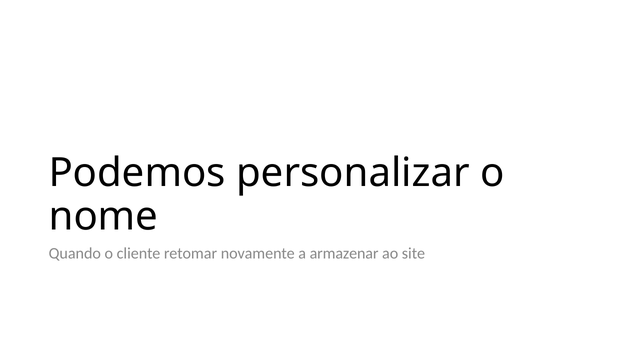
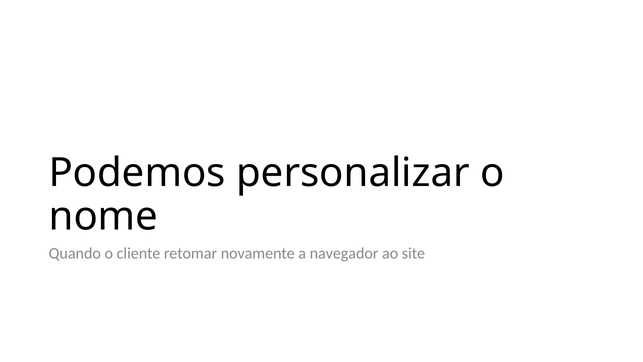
armazenar: armazenar -> navegador (344, 253)
